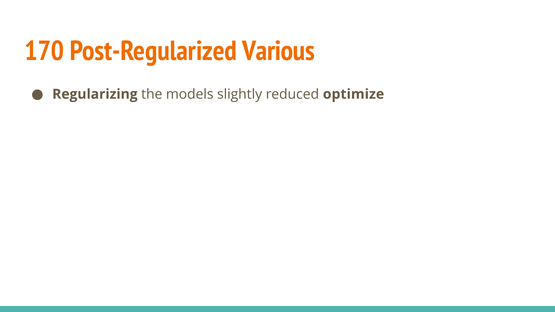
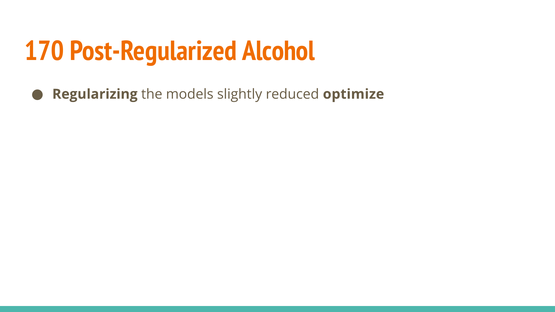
Various: Various -> Alcohol (278, 51)
